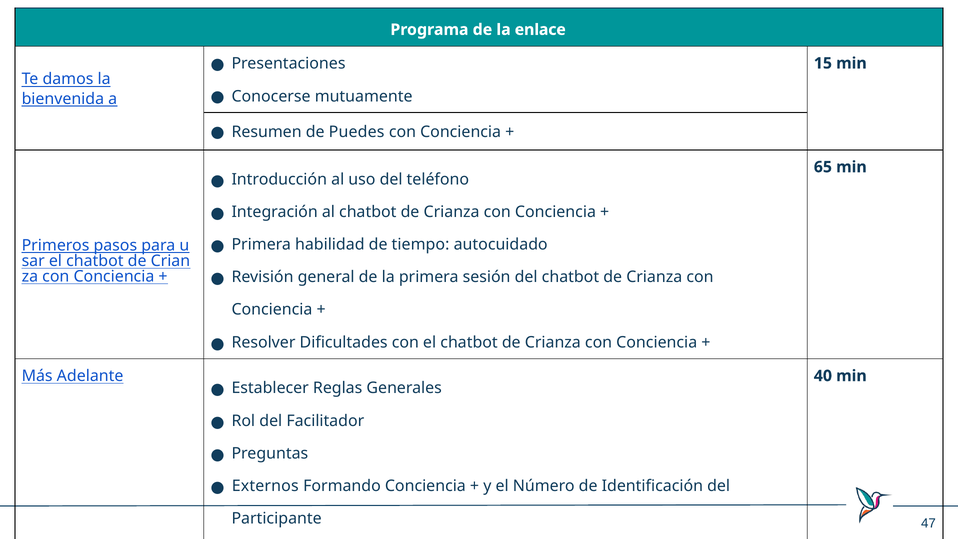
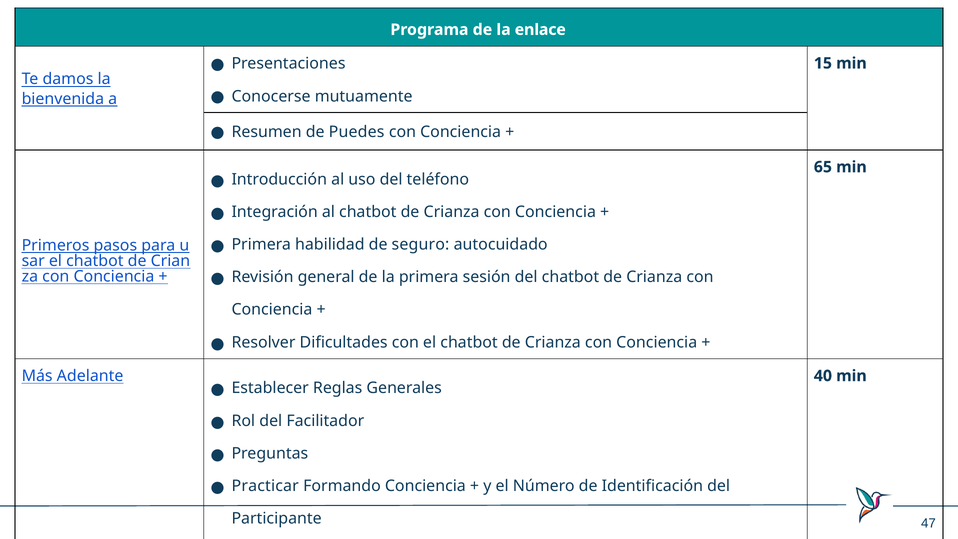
tiempo: tiempo -> seguro (420, 244)
Externos: Externos -> Practicar (265, 486)
